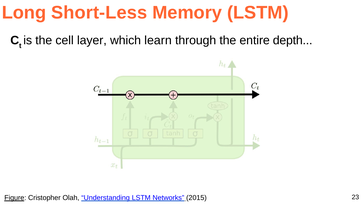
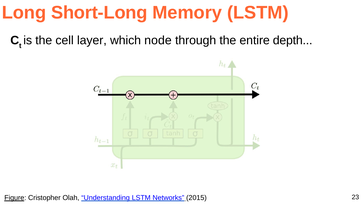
Short-Less: Short-Less -> Short-Long (99, 13)
learn: learn -> node (158, 40)
